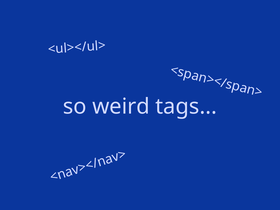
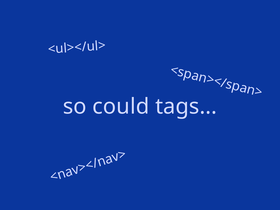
weird: weird -> could (121, 107)
